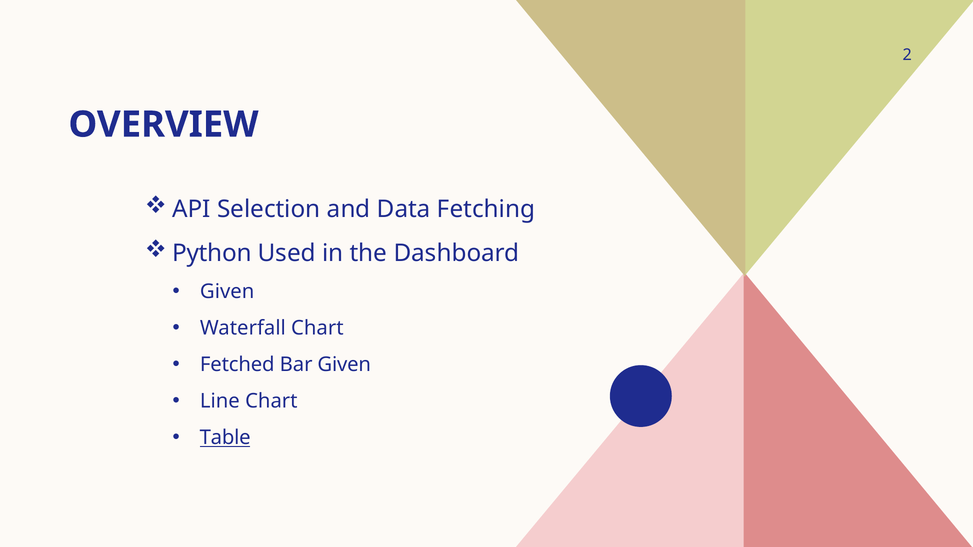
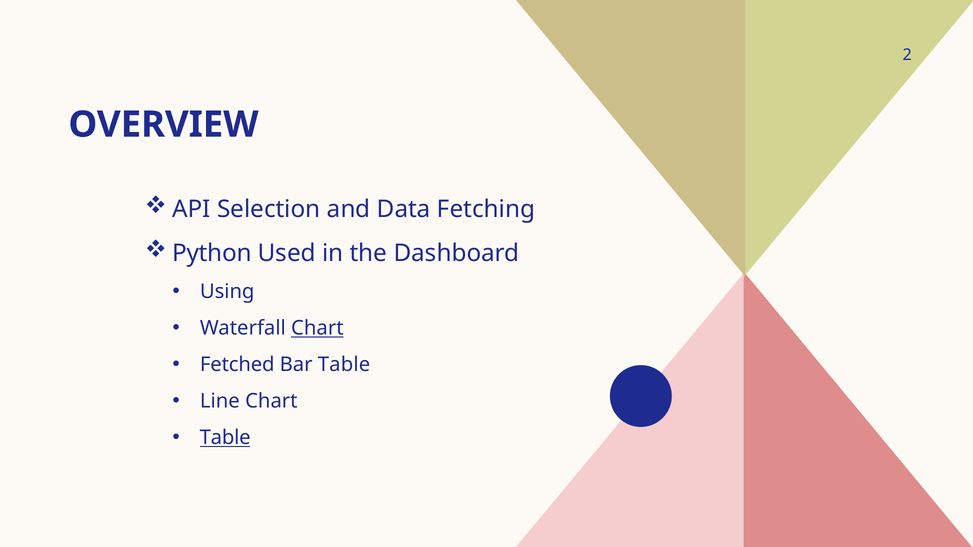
Given: Given -> Using (227, 292)
Chart underline: none -> present (317, 328)
Bar Given: Given -> Table (344, 365)
